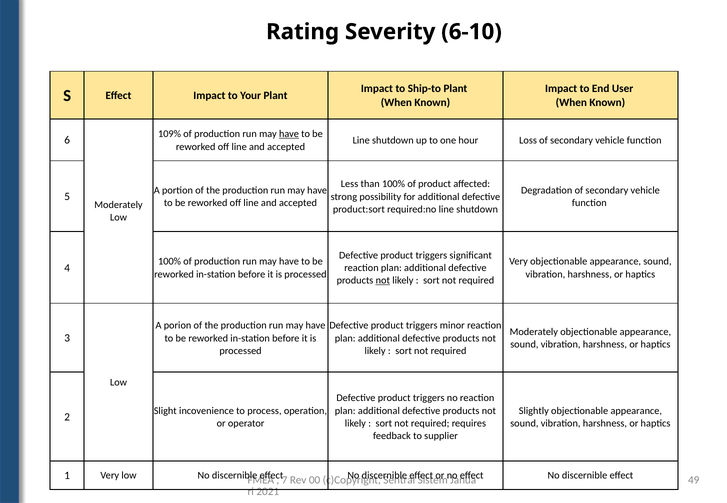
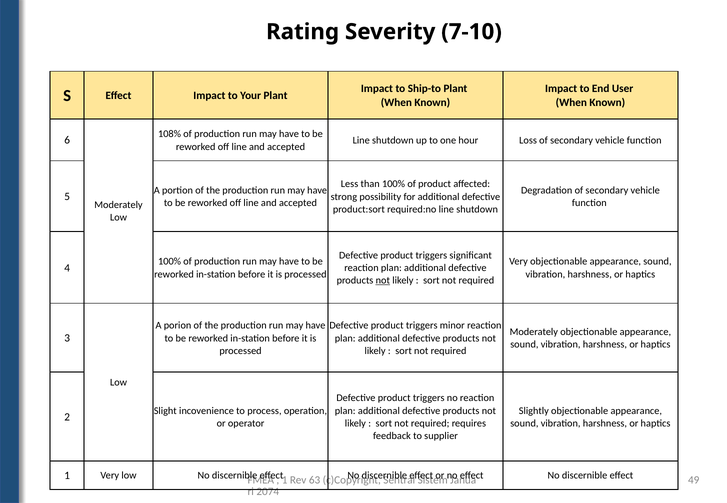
6-10: 6-10 -> 7-10 (472, 32)
109%: 109% -> 108% (170, 134)
have underline: present -> none (289, 134)
7: 7 -> 1 (285, 481)
00: 00 -> 63 (315, 481)
2021: 2021 -> 2074 (268, 492)
